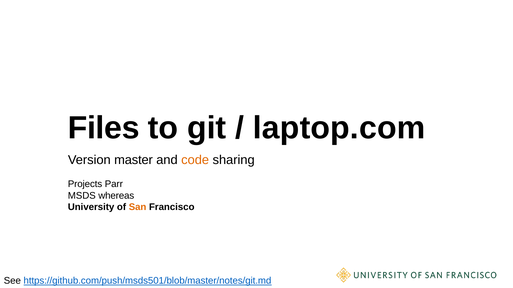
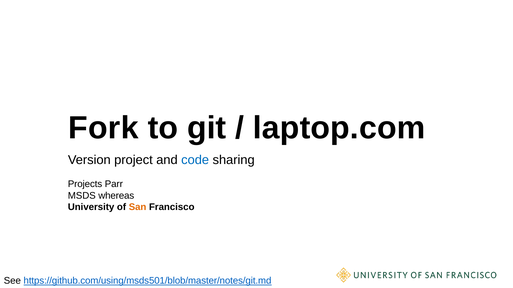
Files: Files -> Fork (103, 128)
master: master -> project (133, 160)
code colour: orange -> blue (195, 160)
https://github.com/push/msds501/blob/master/notes/git.md: https://github.com/push/msds501/blob/master/notes/git.md -> https://github.com/using/msds501/blob/master/notes/git.md (147, 281)
